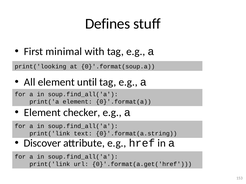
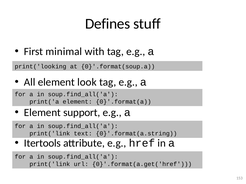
until: until -> look (87, 82)
checker: checker -> support (82, 113)
Discover: Discover -> Itertools (42, 143)
